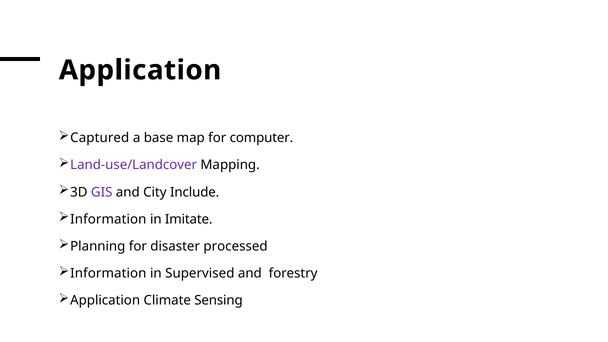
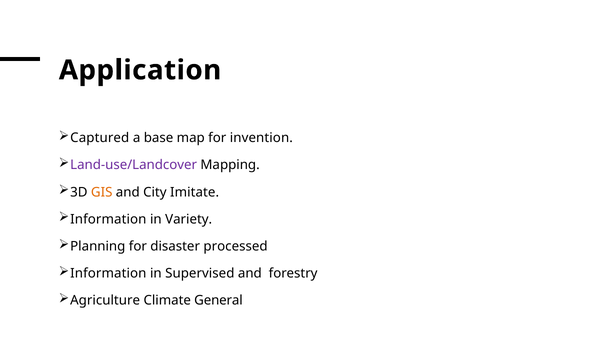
computer: computer -> invention (261, 138)
GIS colour: purple -> orange (102, 192)
Include: Include -> Imitate (195, 192)
Imitate: Imitate -> Variety (189, 219)
Application: Application -> Agriculture (105, 300)
Sensing: Sensing -> General (218, 300)
